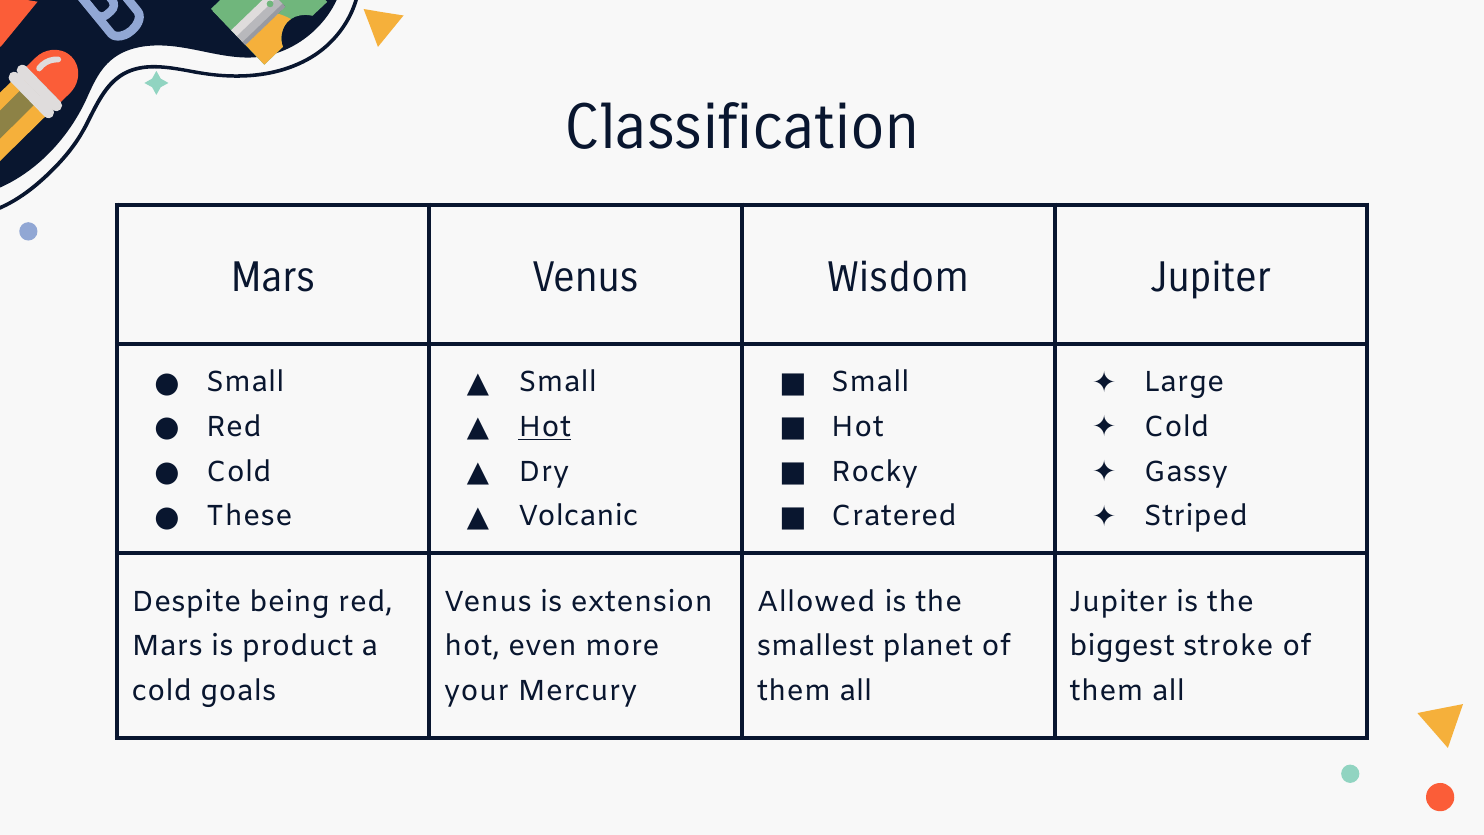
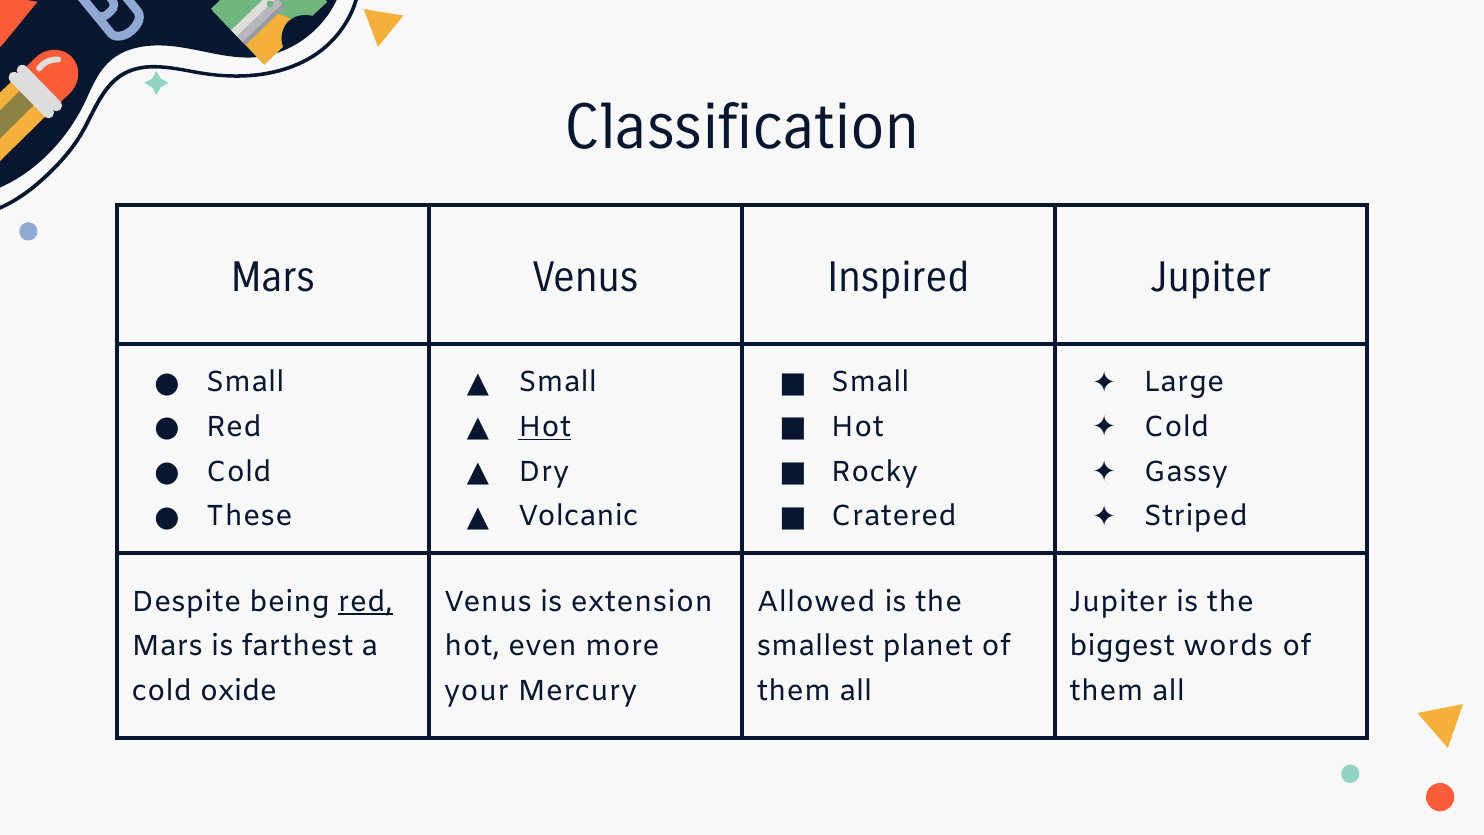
Wisdom: Wisdom -> Inspired (898, 278)
red underline: none -> present (365, 601)
product: product -> farthest (298, 646)
stroke: stroke -> words (1228, 646)
goals: goals -> oxide (239, 691)
